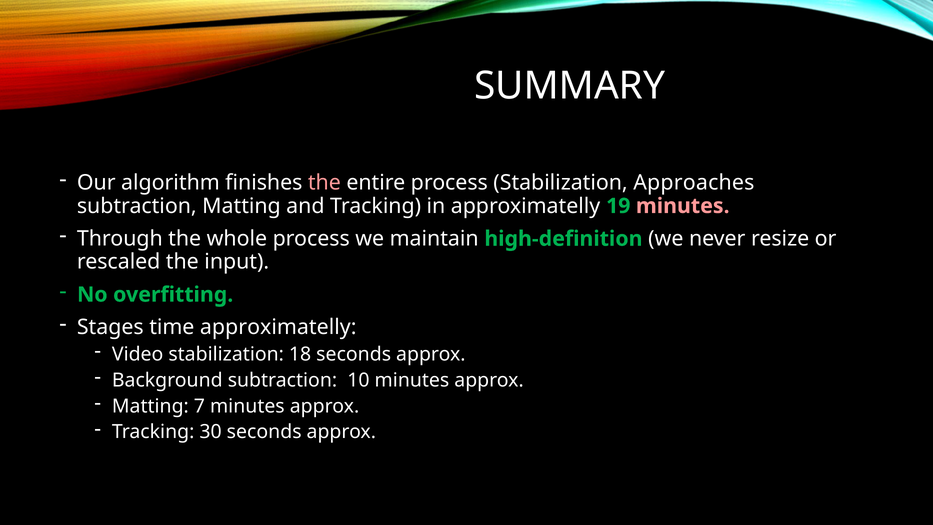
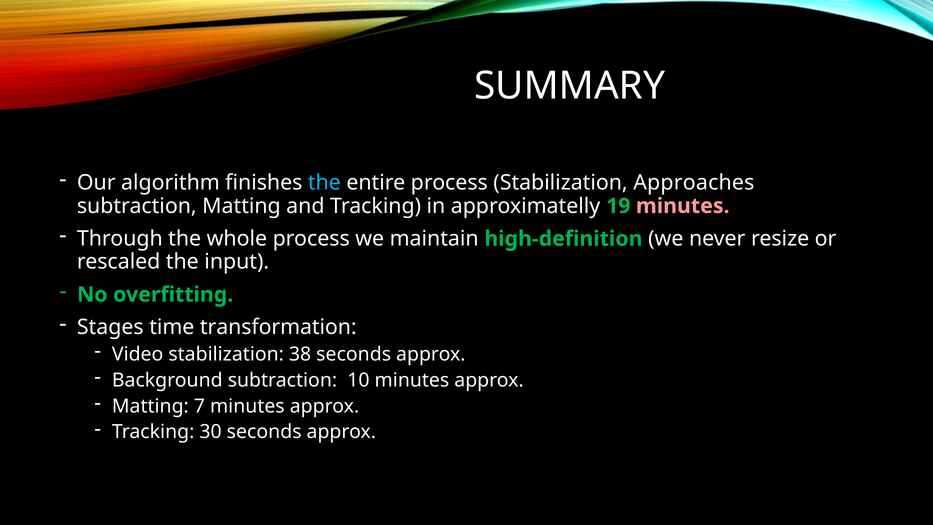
the colour: pink -> light blue (324, 183)
time approximatelly: approximatelly -> transformation (278, 327)
18: 18 -> 38 (300, 354)
